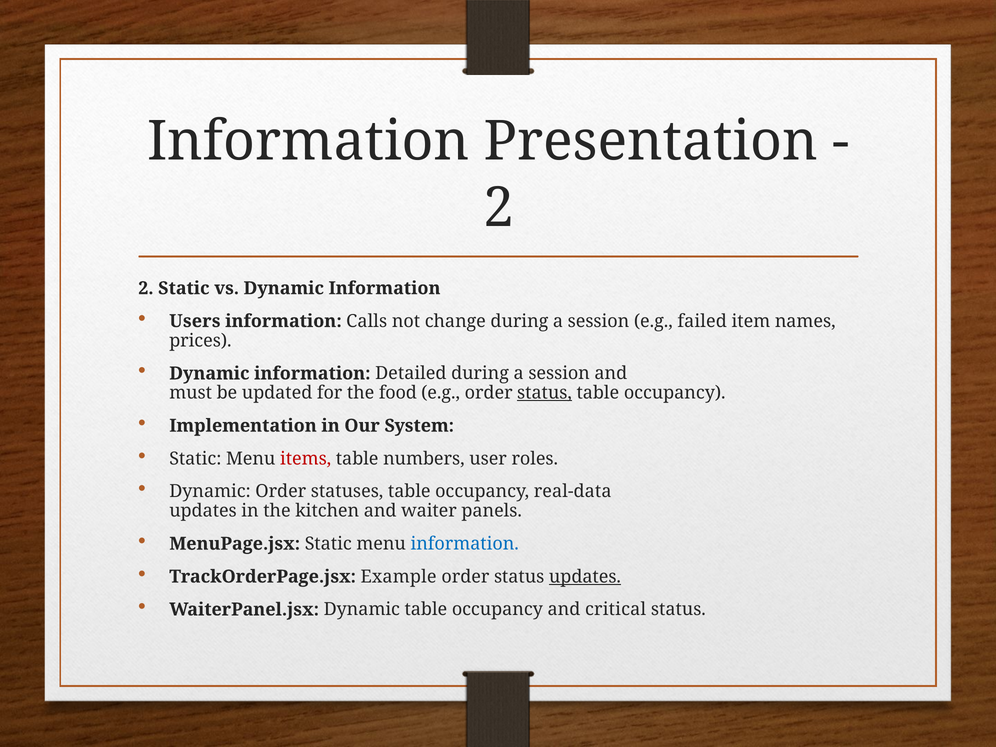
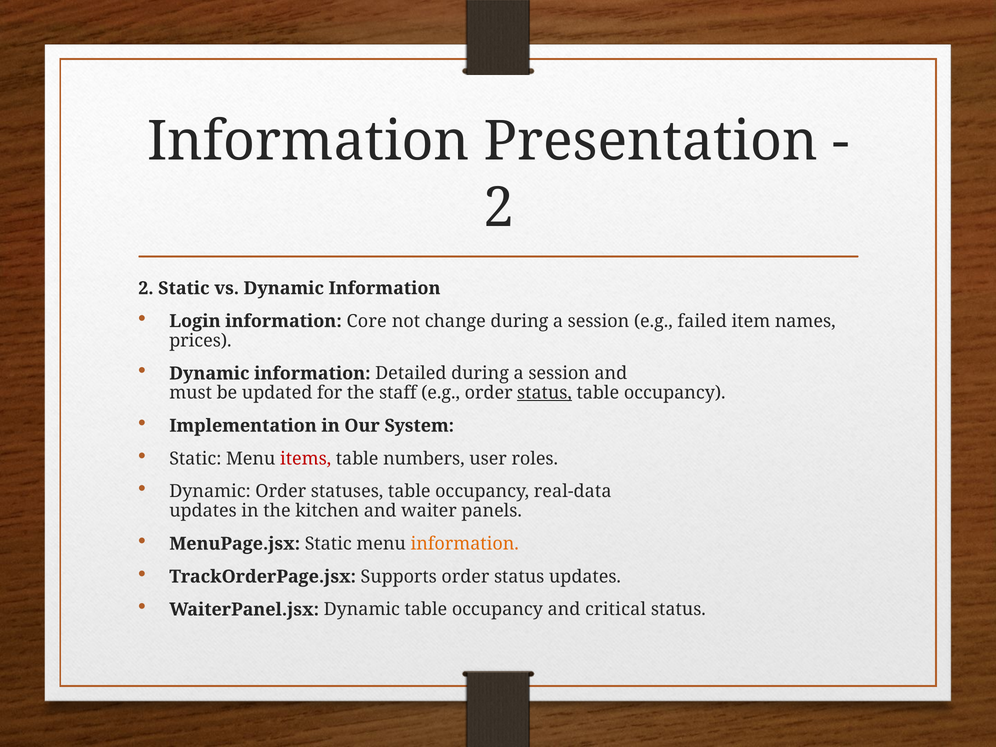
Users: Users -> Login (195, 321)
Calls: Calls -> Core (367, 321)
food: food -> staff (398, 393)
information colour: blue -> orange (465, 544)
Example: Example -> Supports (399, 577)
updates underline: present -> none (585, 577)
